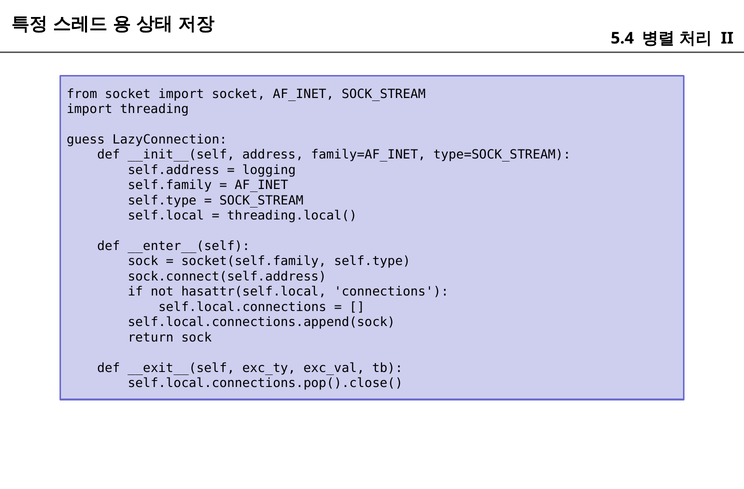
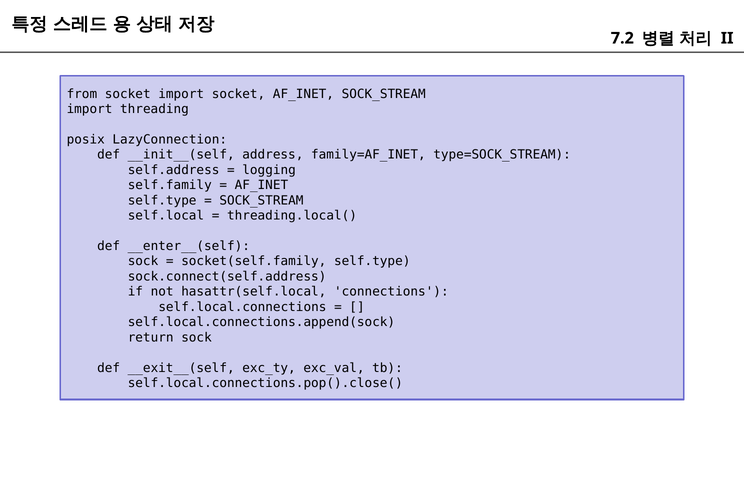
5.4: 5.4 -> 7.2 (622, 38)
guess: guess -> posix (86, 139)
